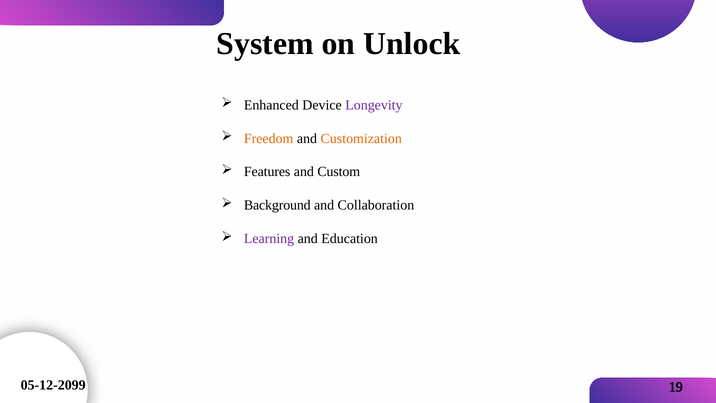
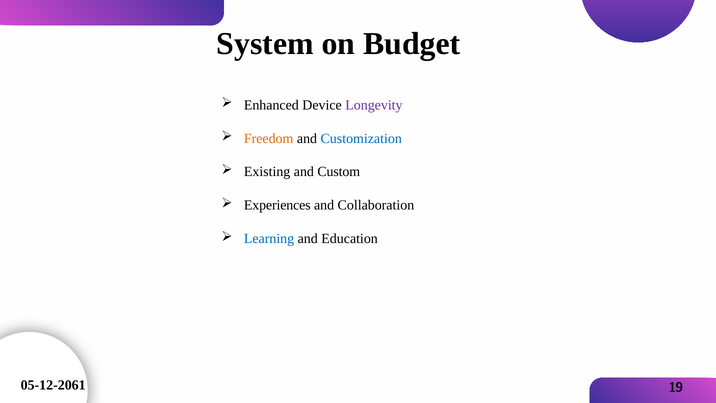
Unlock: Unlock -> Budget (412, 44)
Customization colour: orange -> blue (361, 138)
Features: Features -> Existing (267, 172)
Background: Background -> Experiences (277, 205)
Learning colour: purple -> blue (269, 239)
05-12-2099: 05-12-2099 -> 05-12-2061 (53, 385)
